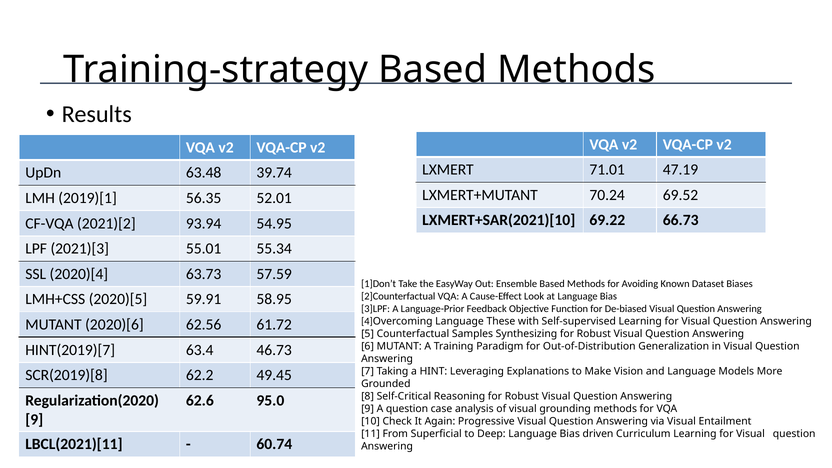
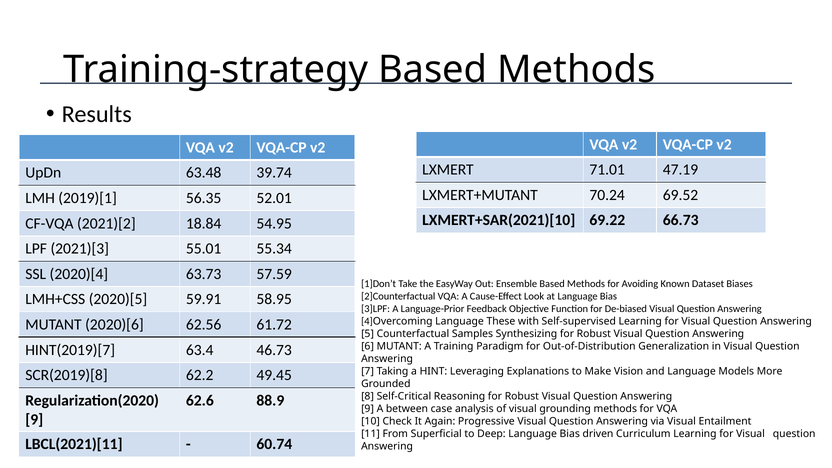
93.94: 93.94 -> 18.84 (204, 223)
95.0: 95.0 -> 88.9 (270, 401)
A question: question -> between (407, 409)
